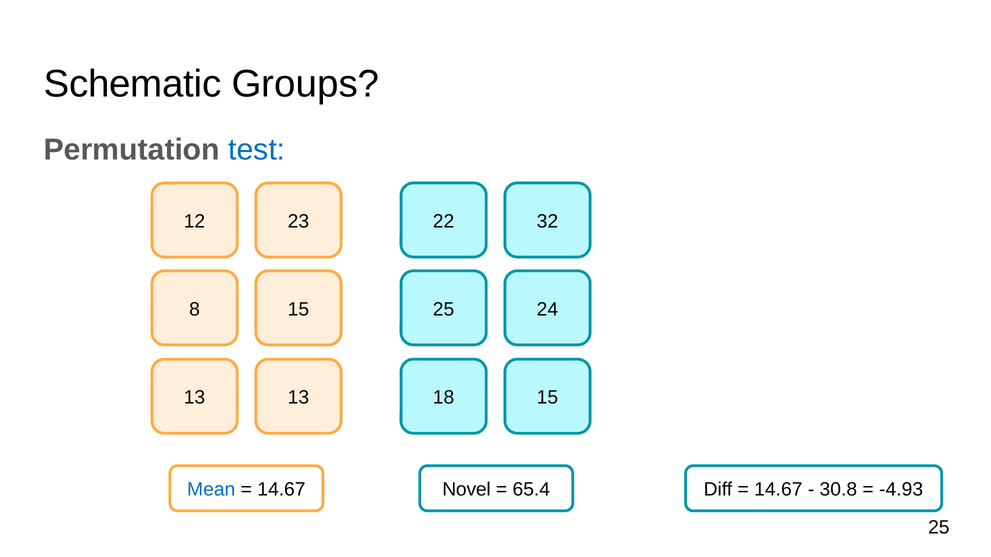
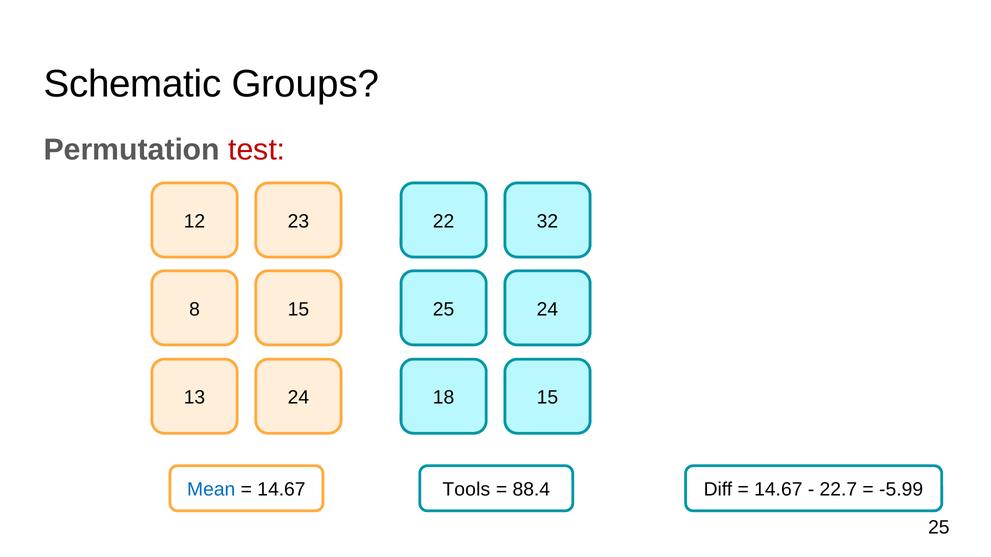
test colour: blue -> red (257, 150)
13 13: 13 -> 24 (298, 398)
Novel: Novel -> Tools (466, 490)
65.4: 65.4 -> 88.4 (531, 490)
30.8: 30.8 -> 22.7 (838, 490)
-4.93: -4.93 -> -5.99 (901, 490)
